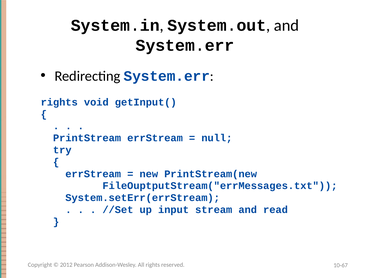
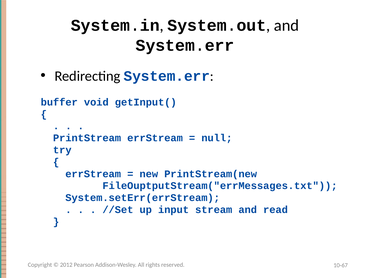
rights: rights -> buffer (59, 102)
